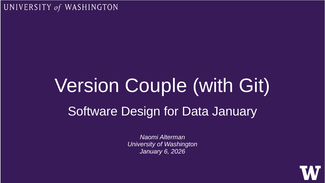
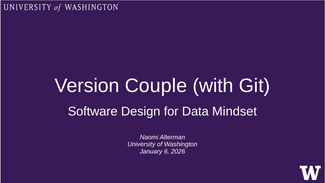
Data January: January -> Mindset (235, 111)
